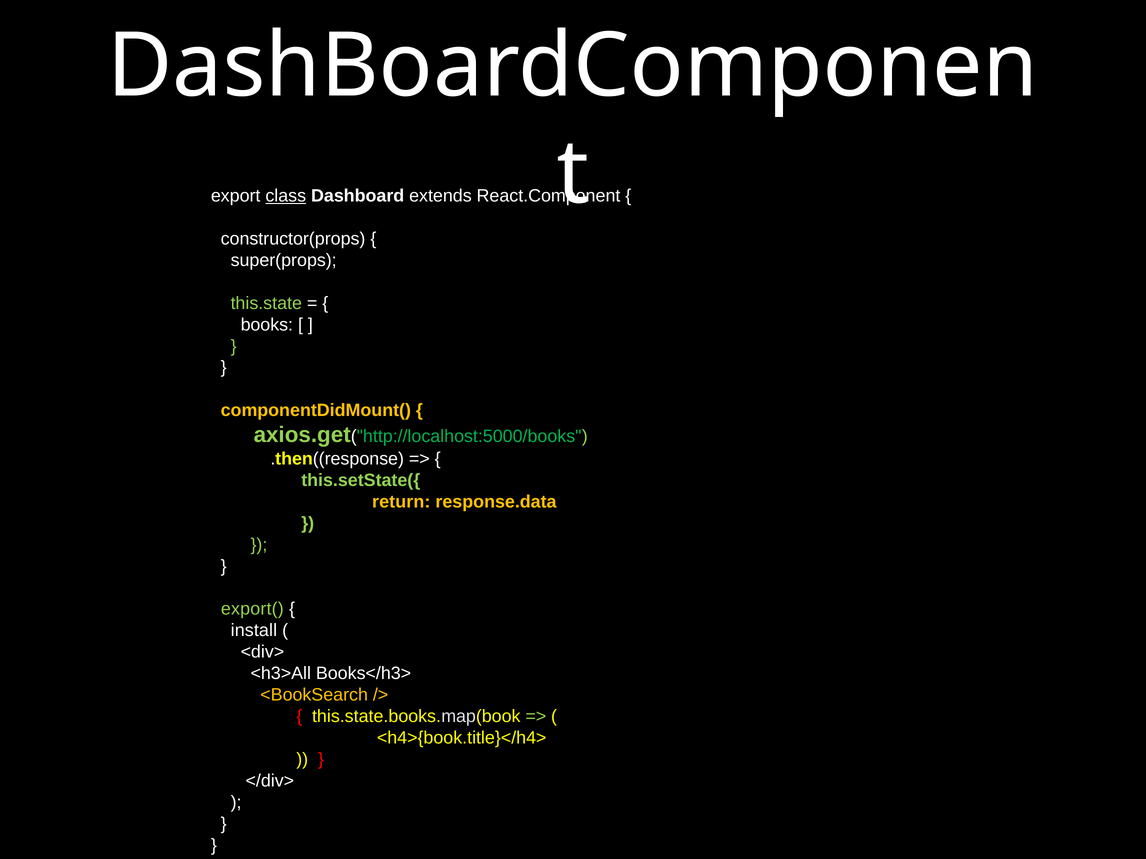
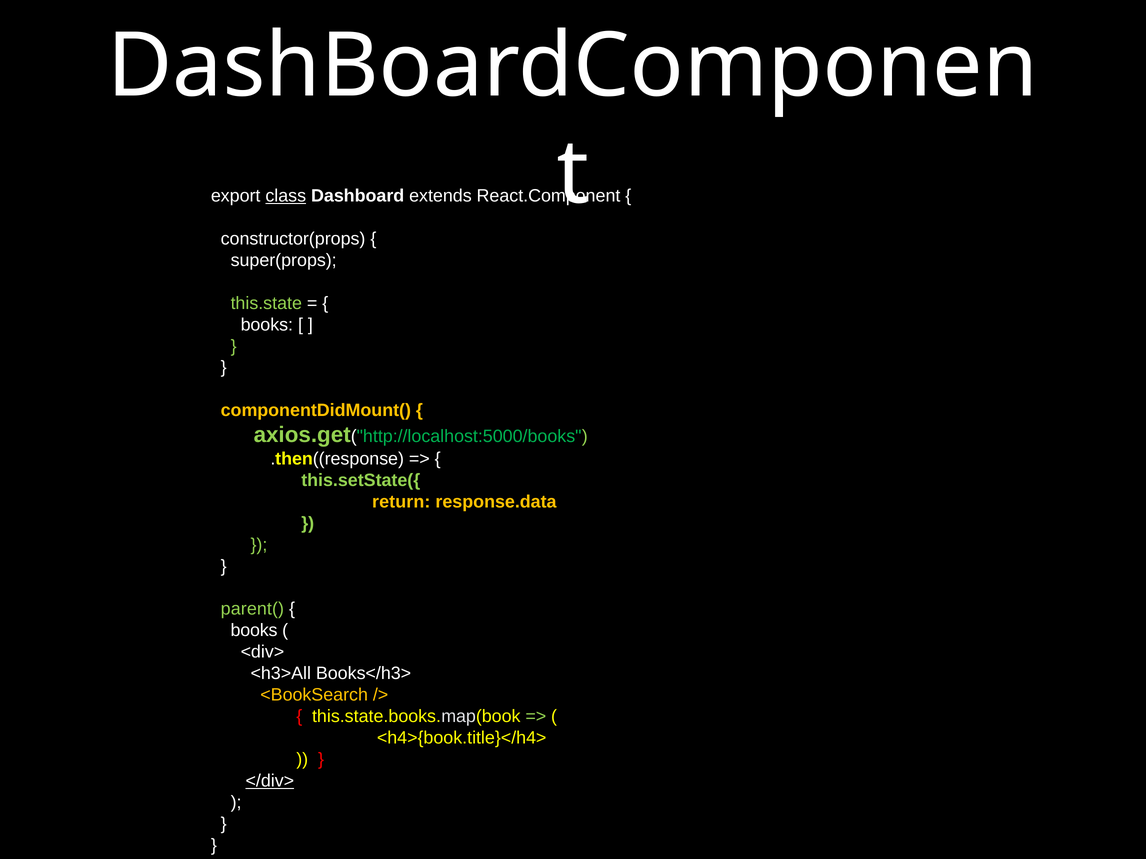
export(: export( -> parent( (252, 609)
install: install -> books (254, 631)
</div> underline: none -> present (270, 781)
